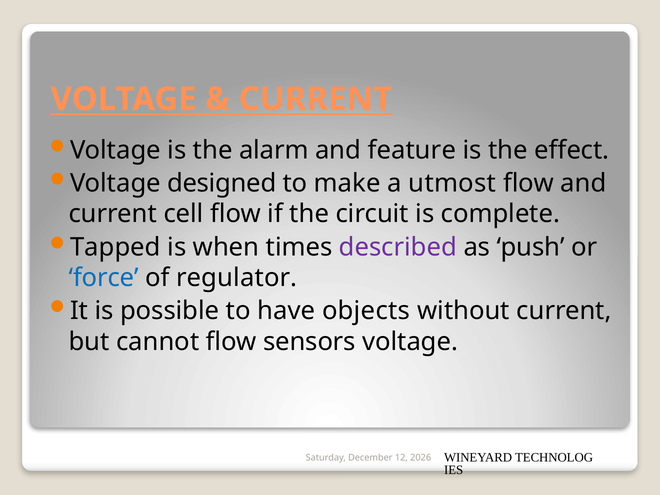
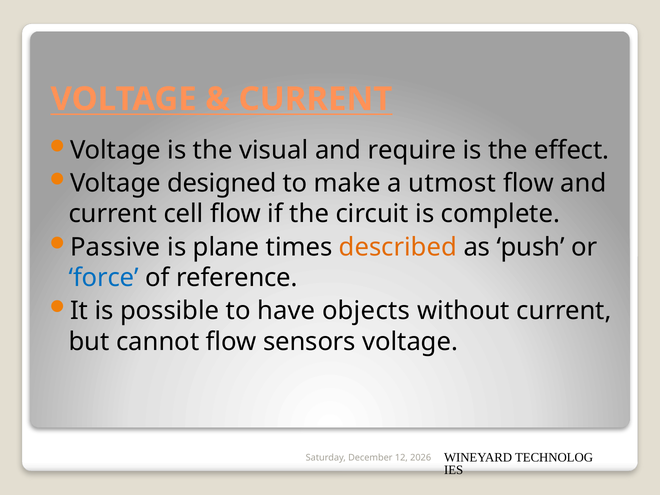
alarm: alarm -> visual (274, 150)
feature: feature -> require (412, 150)
Tapped: Tapped -> Passive (115, 247)
when: when -> plane (226, 247)
described colour: purple -> orange (398, 247)
regulator: regulator -> reference (237, 278)
